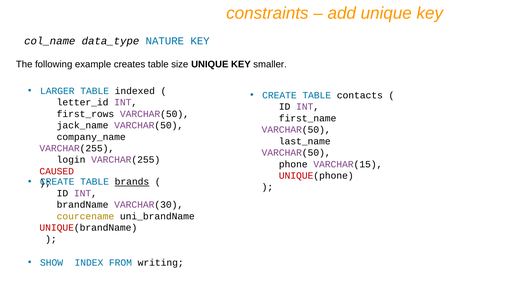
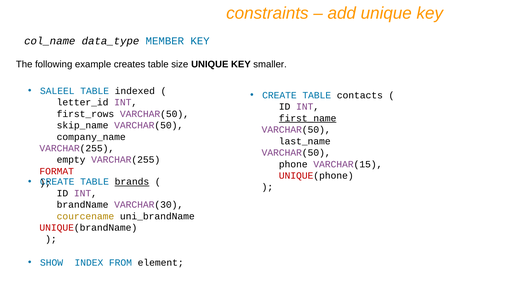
NATURE: NATURE -> MEMBER (165, 41)
LARGER: LARGER -> SALEEL (57, 91)
first_name underline: none -> present (308, 118)
jack_name: jack_name -> skip_name (83, 126)
login: login -> empty (71, 160)
CAUSED: CAUSED -> FORMAT (57, 172)
writing: writing -> element (161, 263)
